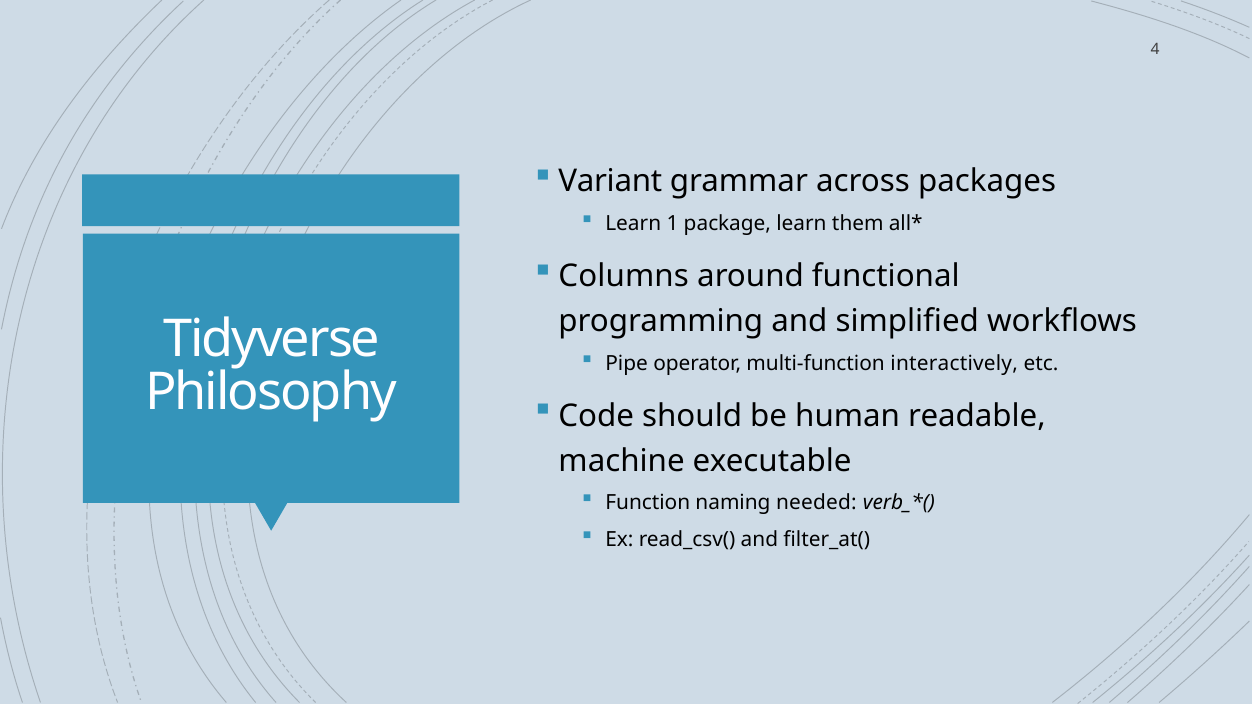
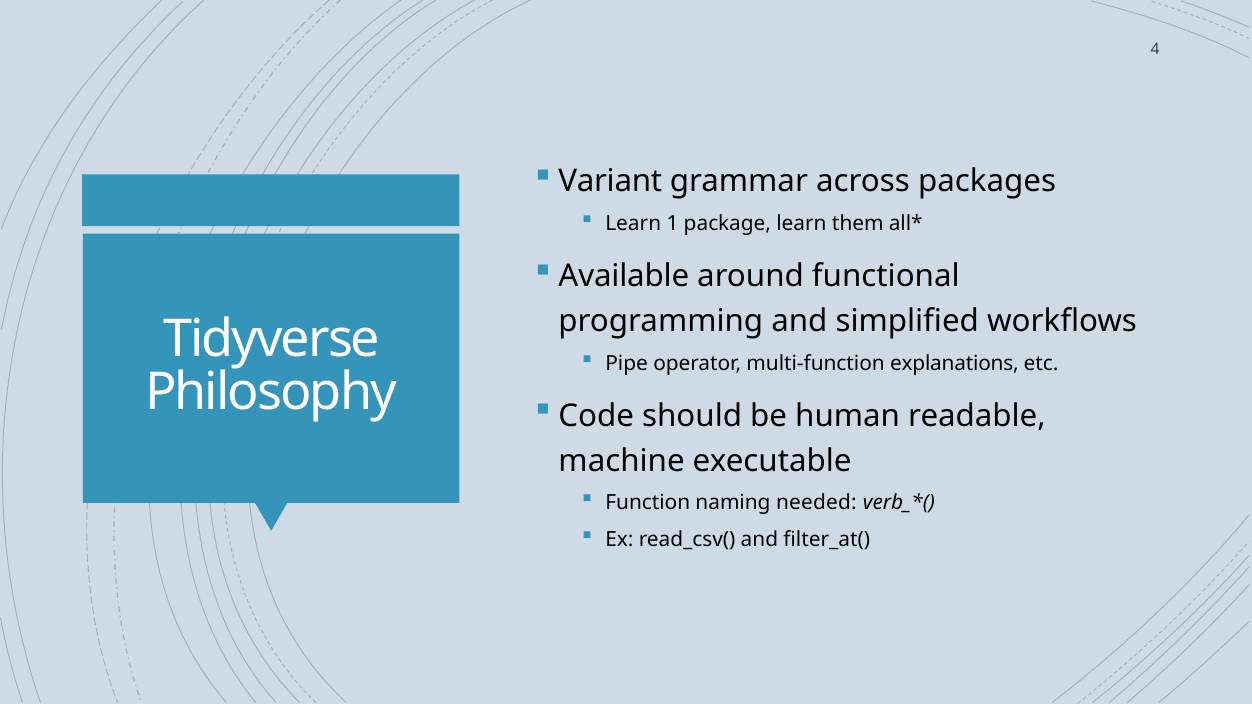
Columns: Columns -> Available (624, 276)
interactively: interactively -> explanations (954, 363)
